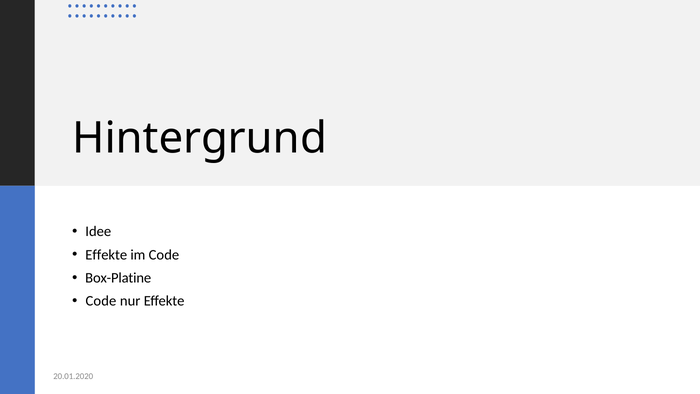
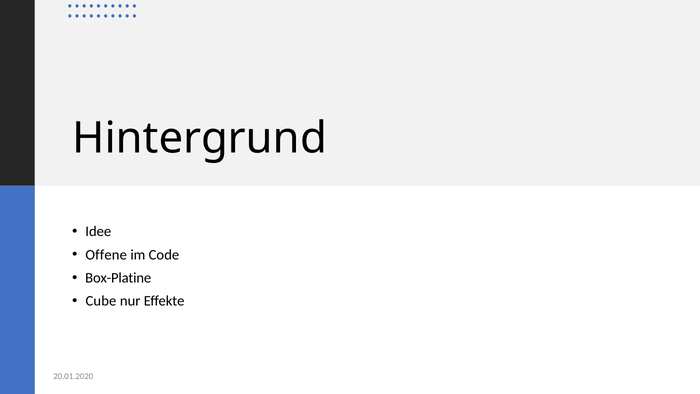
Effekte: Effekte -> Offene (106, 255)
Code: Code -> Cube (101, 301)
